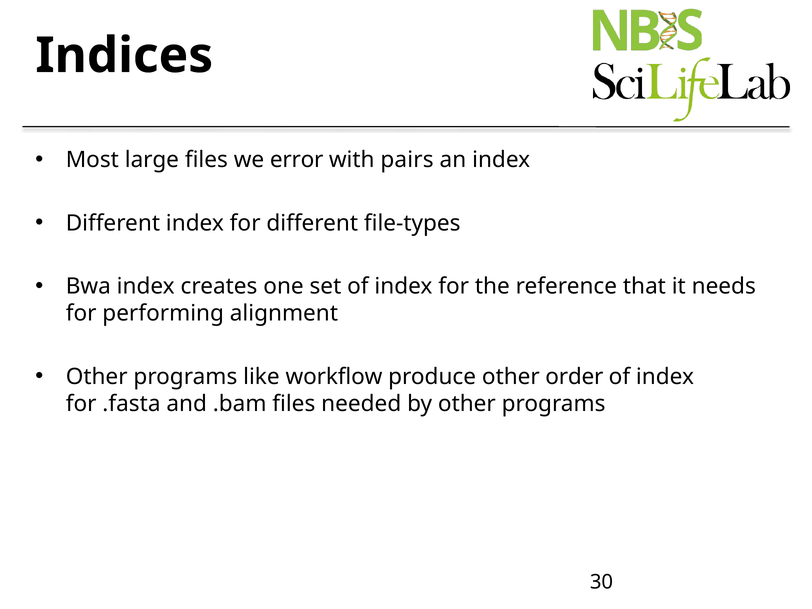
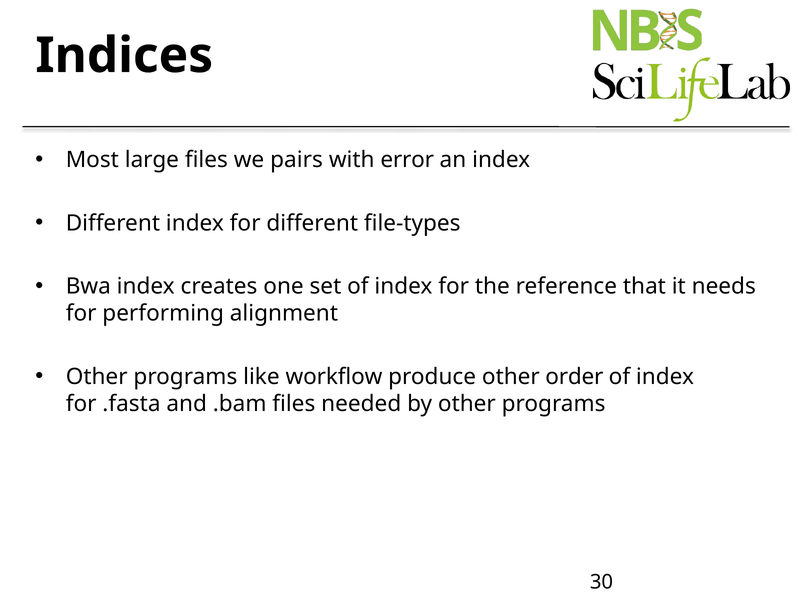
error: error -> pairs (297, 160)
pairs: pairs -> error (407, 160)
